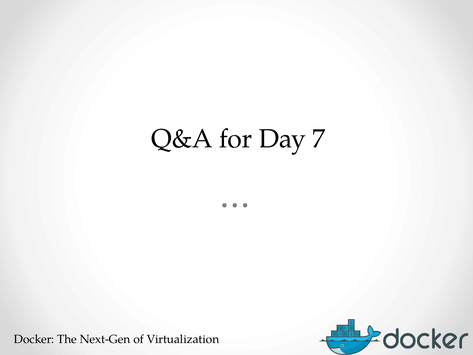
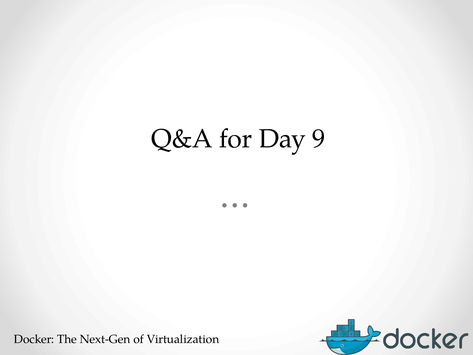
7: 7 -> 9 (319, 139)
